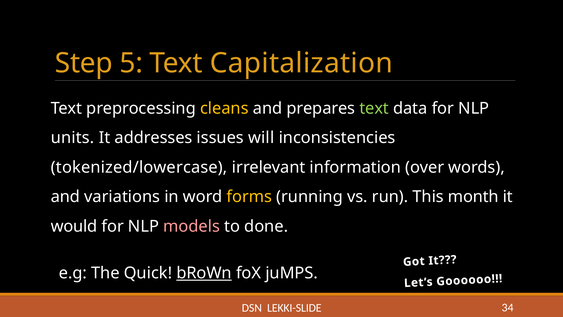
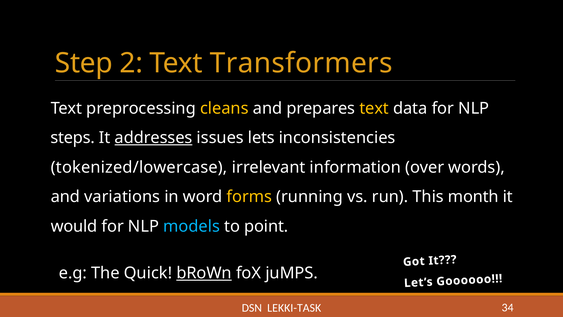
5: 5 -> 2 (131, 63)
Capitalization: Capitalization -> Transformers (301, 63)
text colour: light green -> yellow (374, 108)
units: units -> steps (73, 138)
addresses underline: none -> present (154, 138)
will: will -> lets (261, 138)
models colour: pink -> light blue (192, 226)
done: done -> point (266, 226)
LEKKI-SLIDE: LEKKI-SLIDE -> LEKKI-TASK (294, 308)
